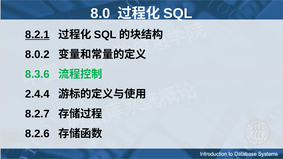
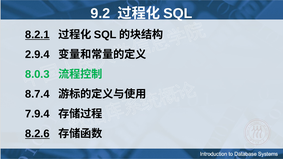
8.0: 8.0 -> 9.2 (100, 13)
8.0.2: 8.0.2 -> 2.9.4 (37, 55)
8.3.6: 8.3.6 -> 8.0.3 (37, 74)
2.4.4: 2.4.4 -> 8.7.4 (37, 94)
8.2.7: 8.2.7 -> 7.9.4 (37, 114)
8.2.6 underline: none -> present (37, 134)
